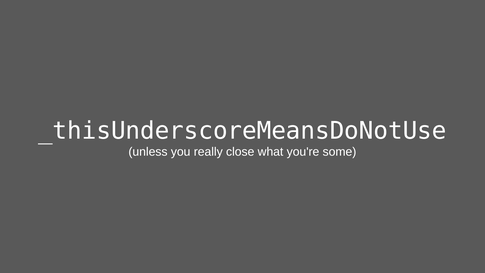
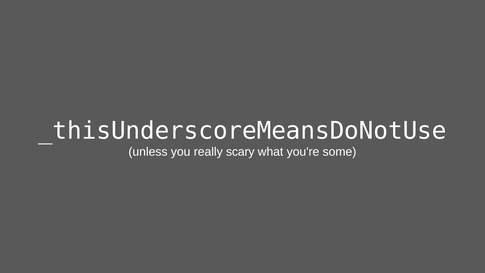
close: close -> scary (240, 152)
